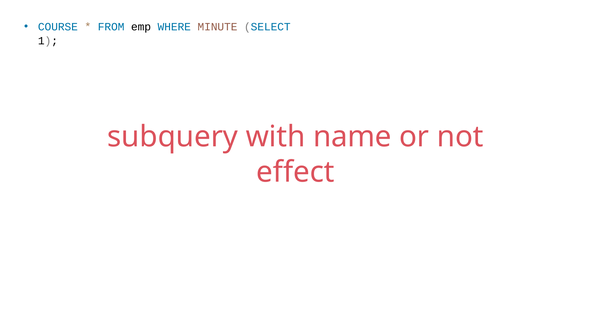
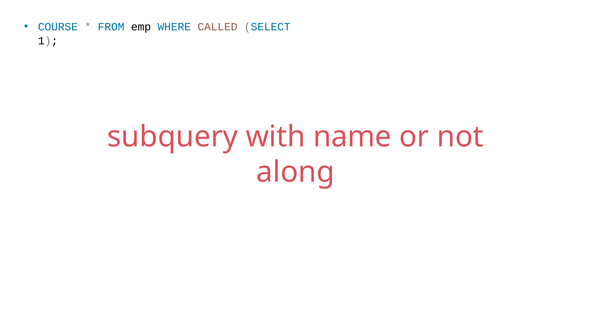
MINUTE: MINUTE -> CALLED (217, 27)
effect: effect -> along (295, 172)
